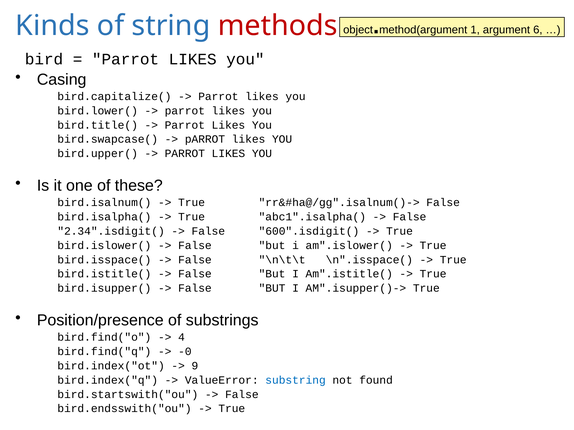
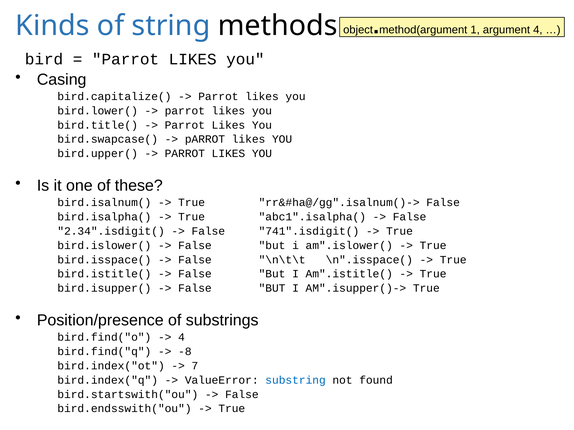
methods colour: red -> black (278, 26)
argument 6: 6 -> 4 (538, 30)
600".isdigit(: 600".isdigit( -> 741".isdigit( (309, 231)
-0: -0 -> -8 (185, 352)
9: 9 -> 7 (195, 366)
